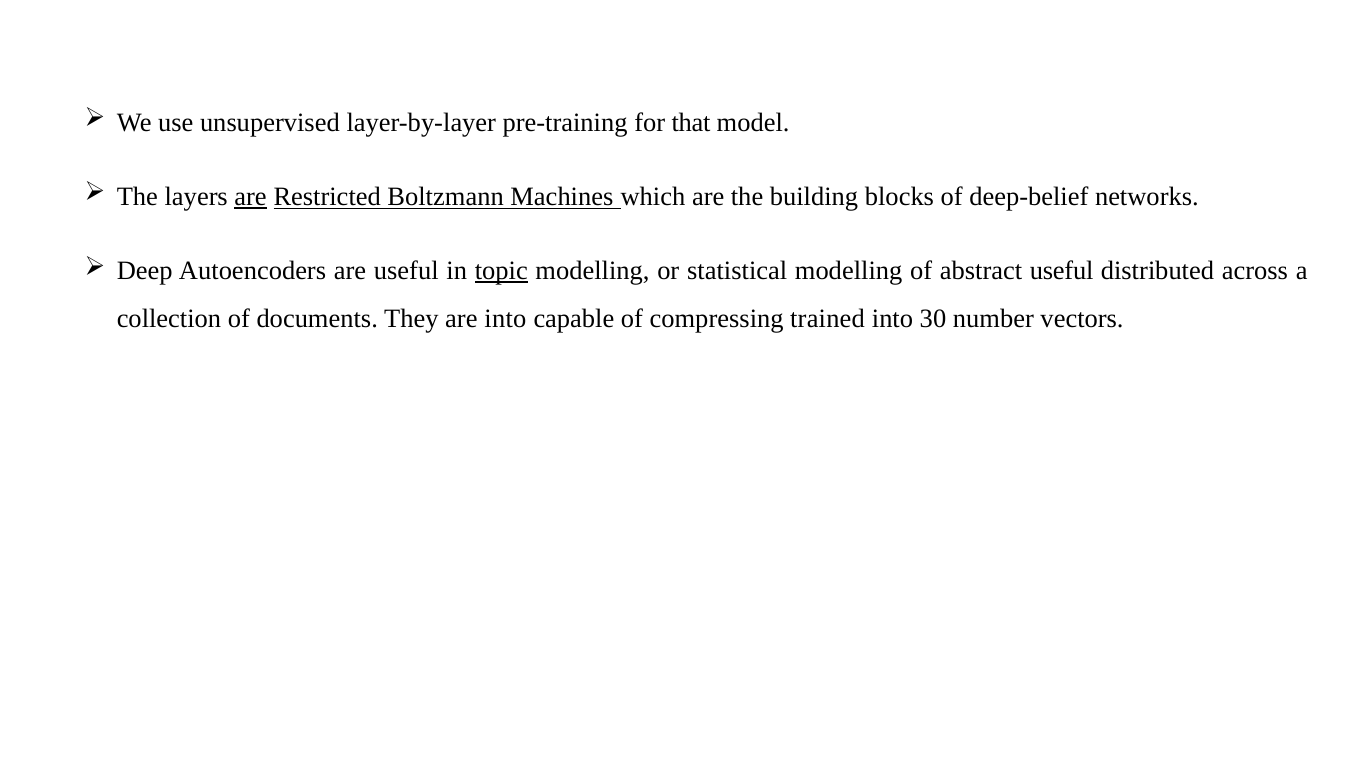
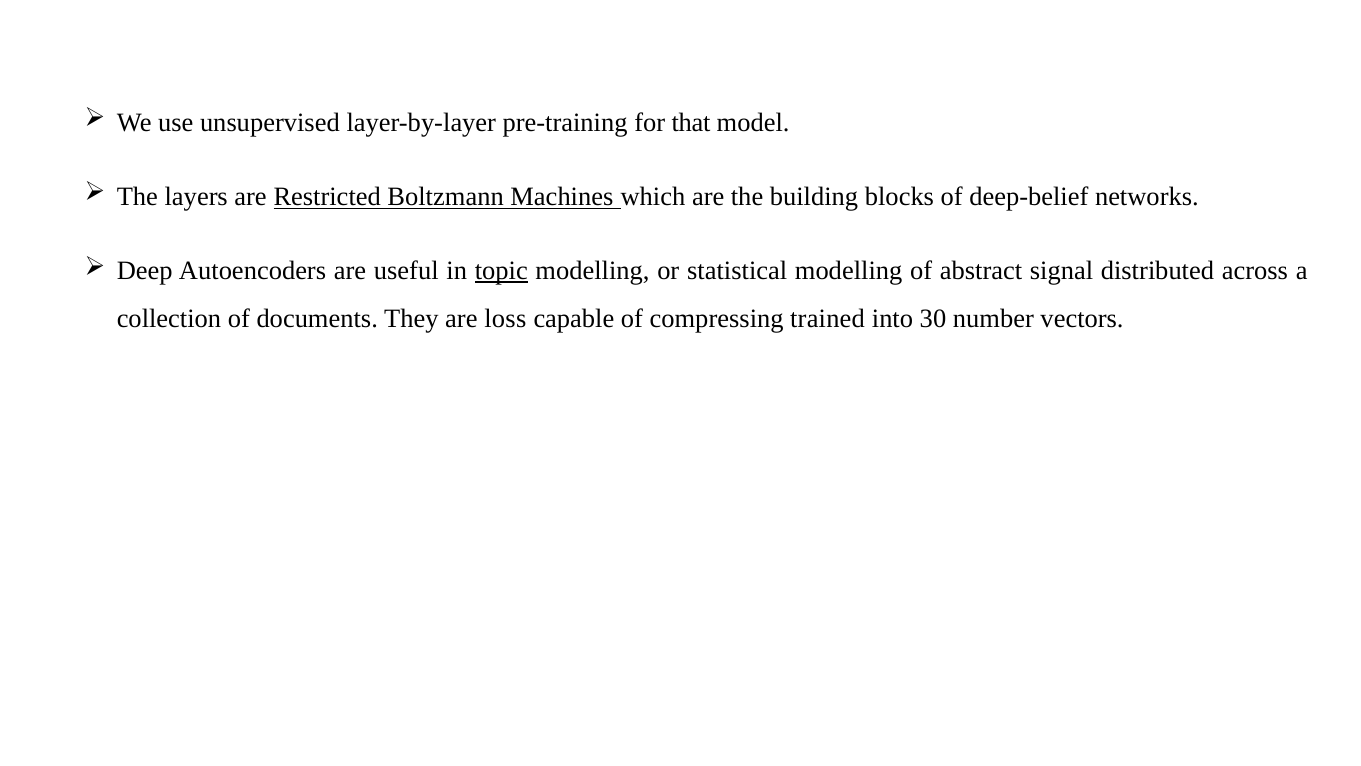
are underline: present -> none (251, 196)
abstract useful: useful -> signal (1062, 271)
are into: into -> loss (505, 318)
